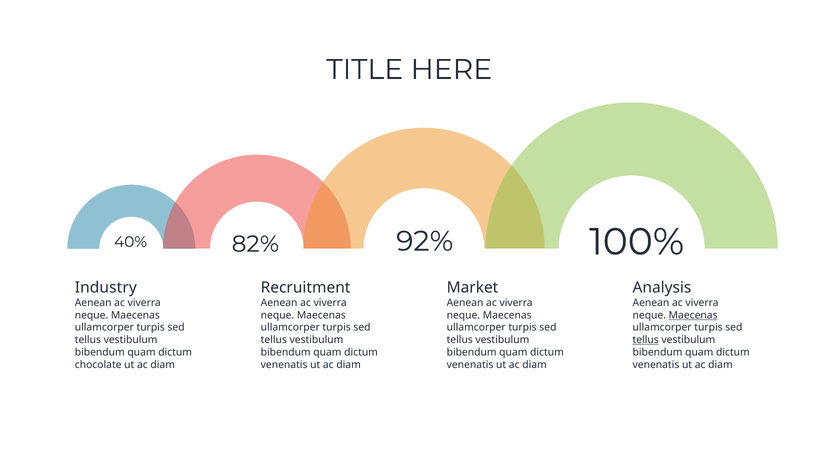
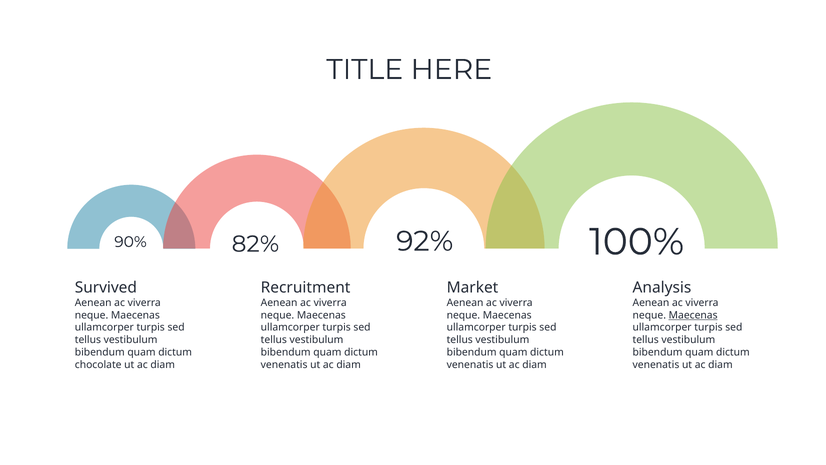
40%: 40% -> 90% (130, 242)
Industry: Industry -> Survived (106, 287)
tellus underline: present -> none (646, 340)
